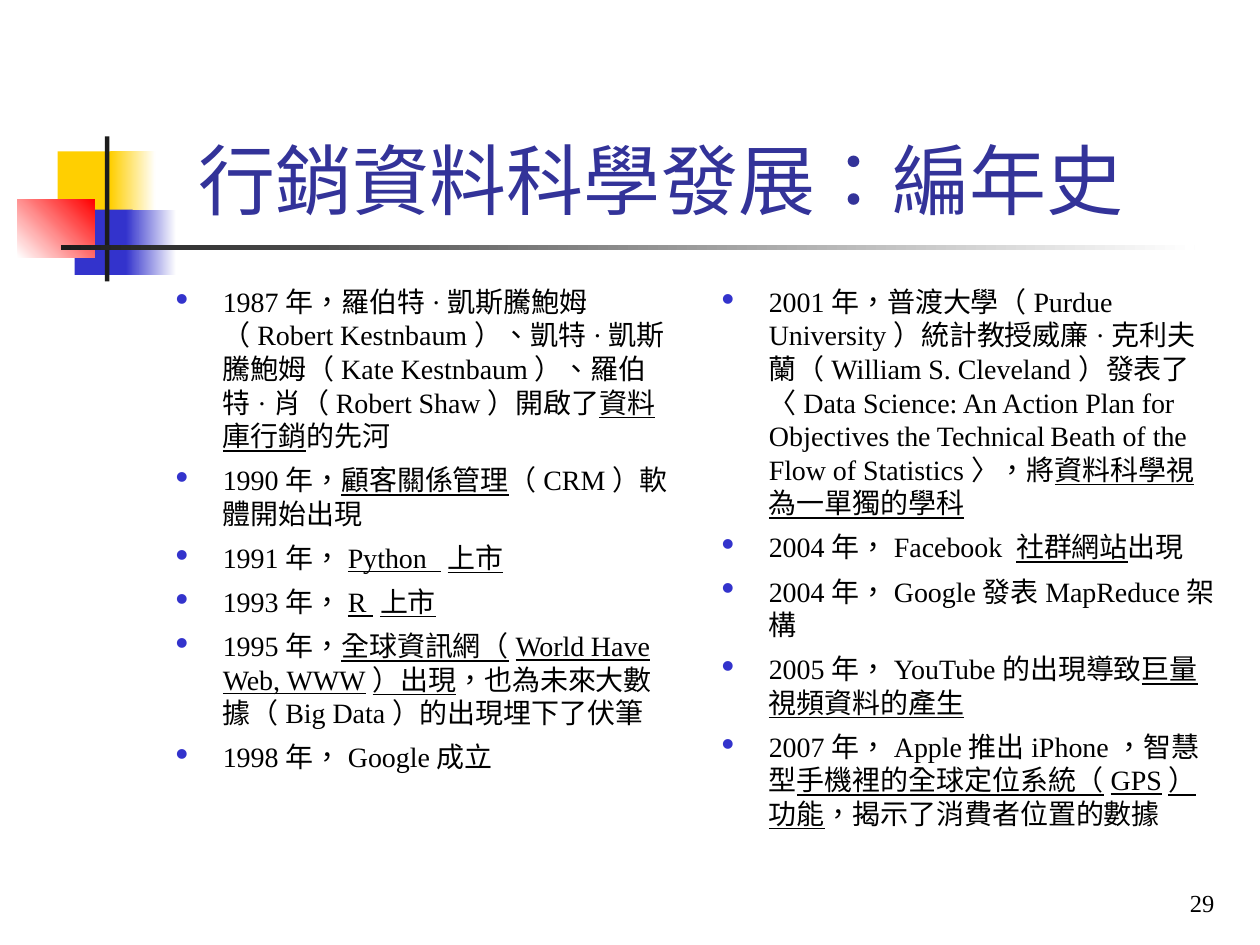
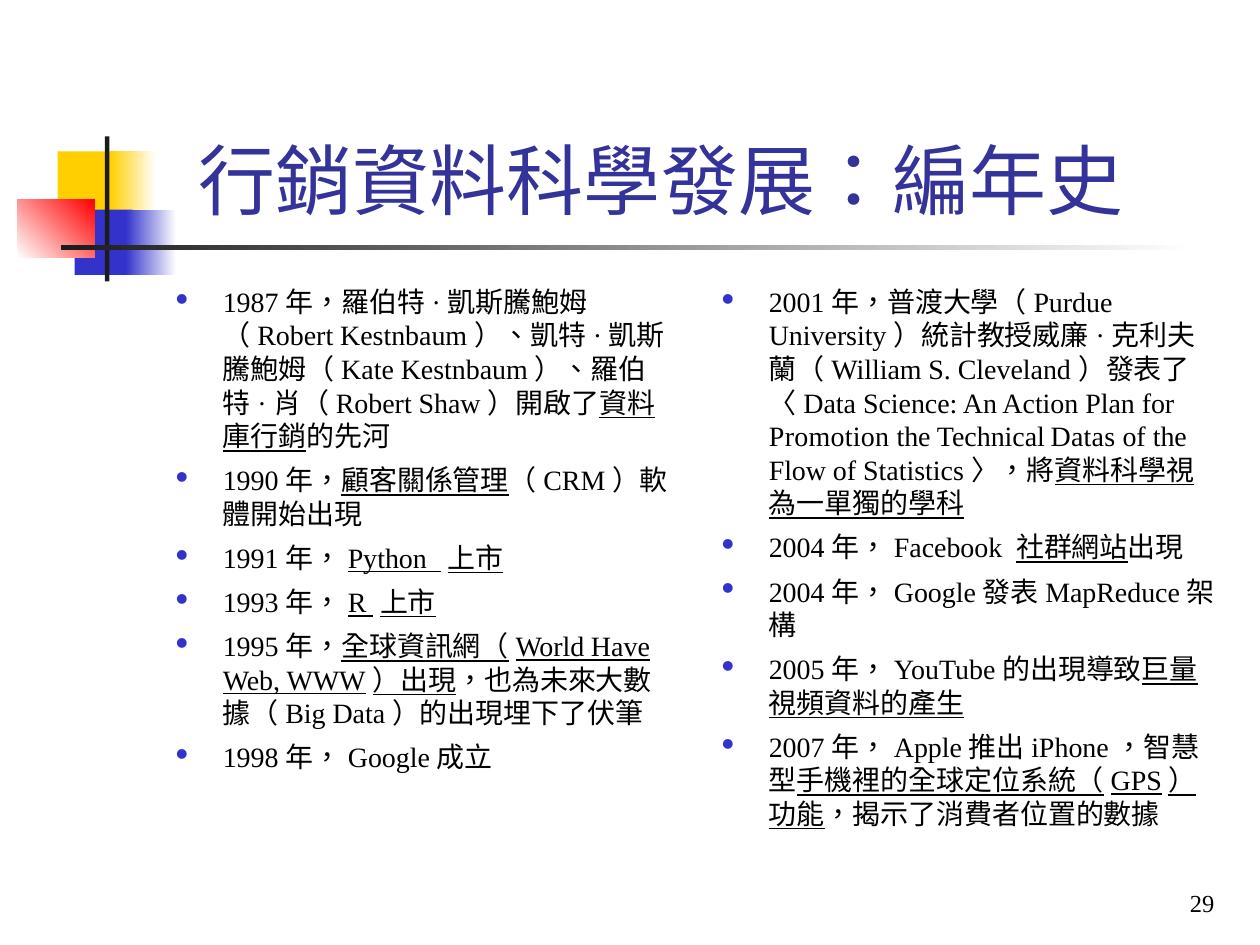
Objectives: Objectives -> Promotion (829, 437)
Beath: Beath -> Datas (1083, 437)
